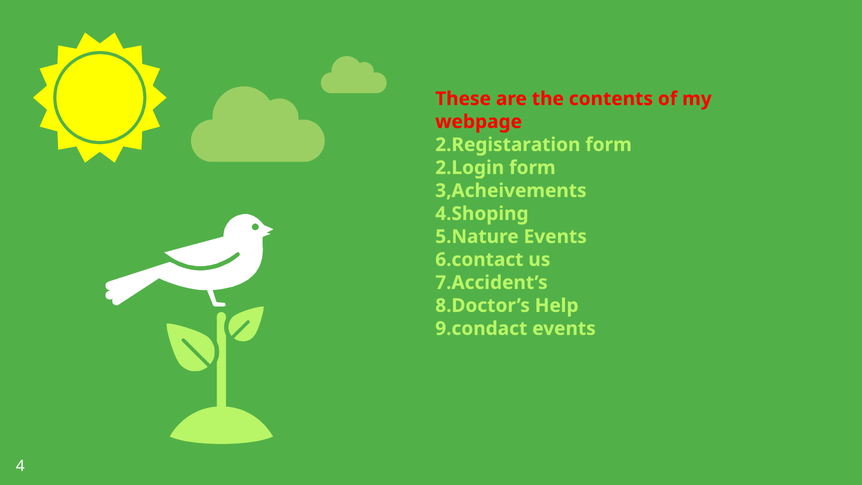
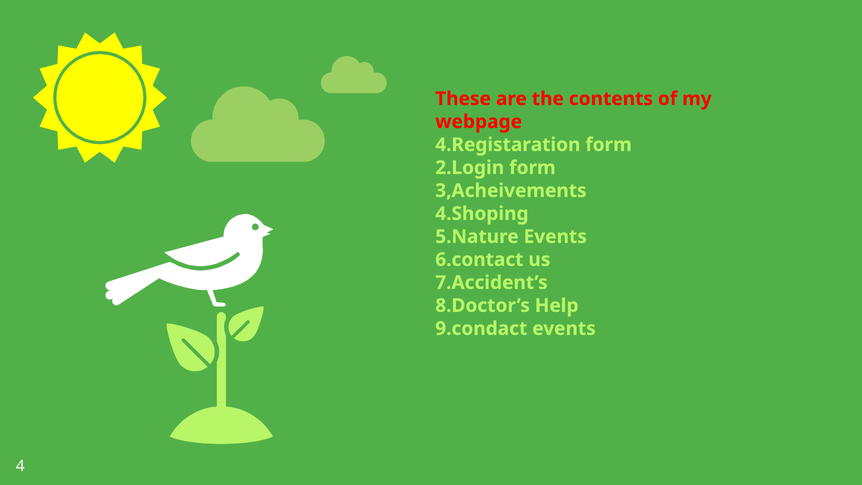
2.Registaration: 2.Registaration -> 4.Registaration (508, 145)
